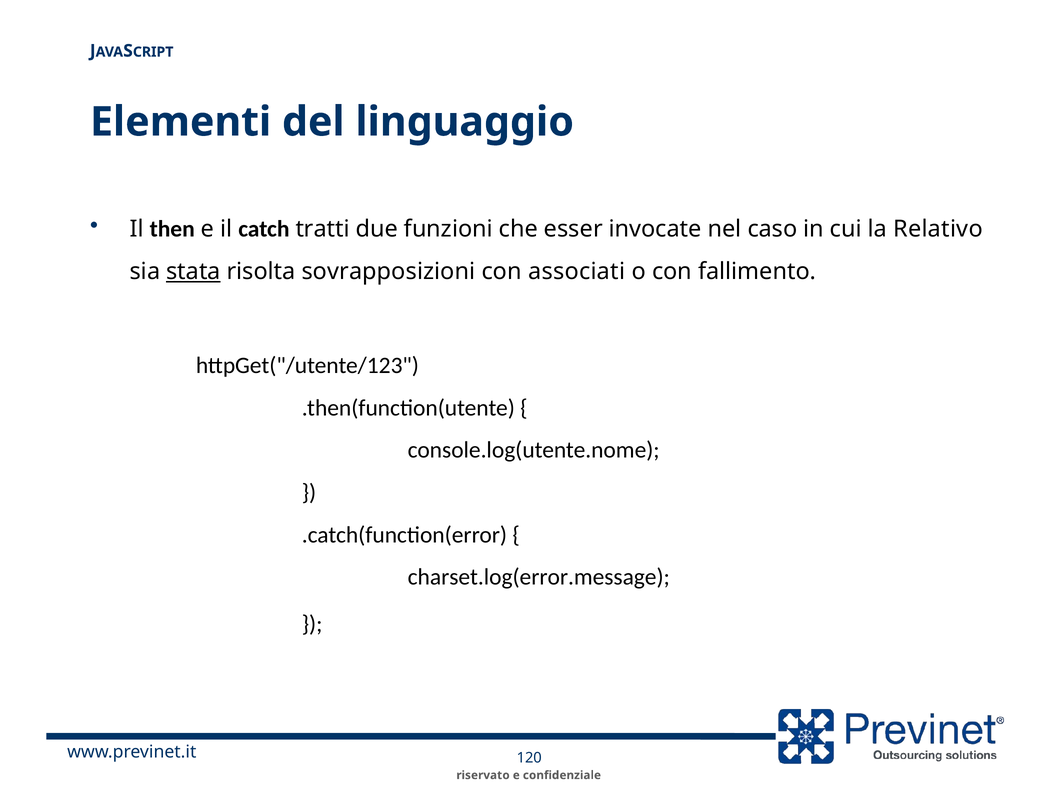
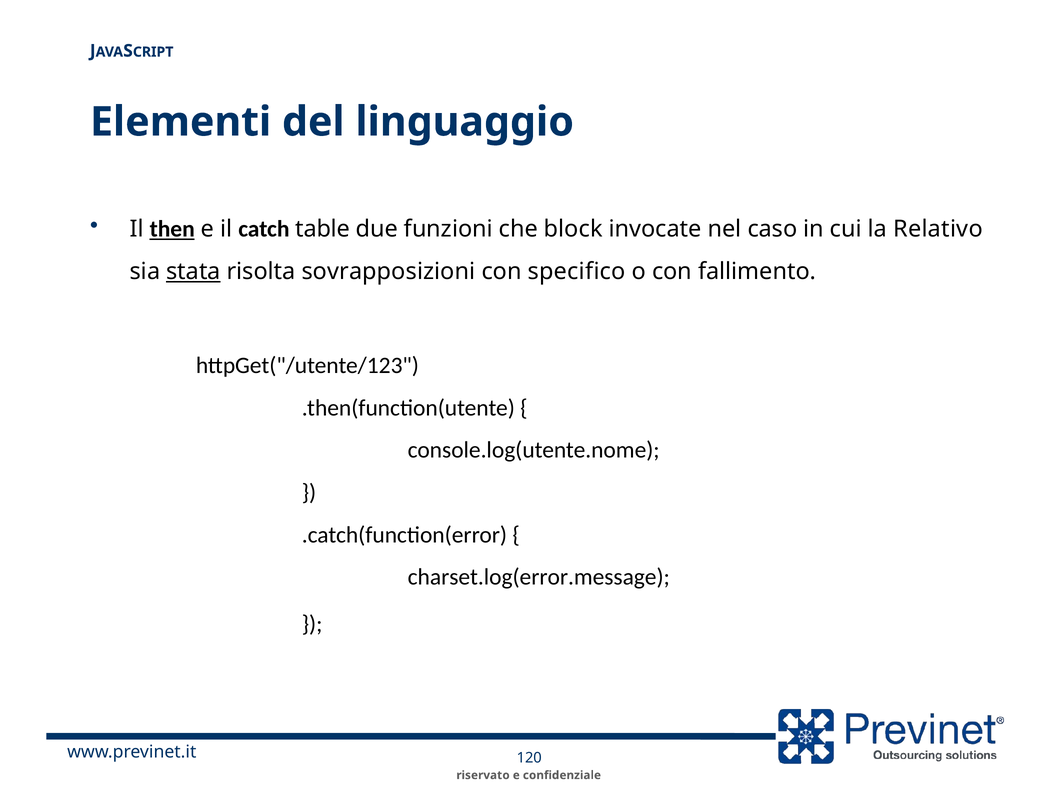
then underline: none -> present (172, 229)
tratti: tratti -> table (323, 229)
esser: esser -> block (573, 229)
associati: associati -> specifico (577, 272)
